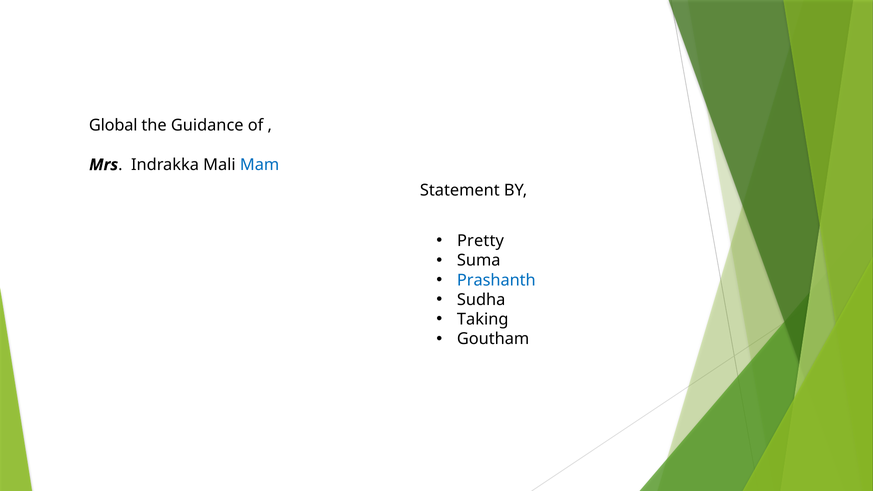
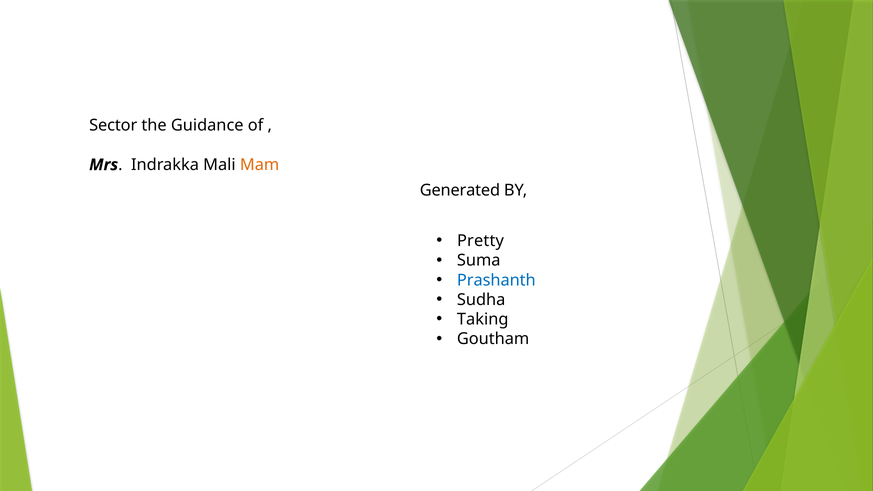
Global: Global -> Sector (113, 126)
Mam colour: blue -> orange (260, 165)
Statement: Statement -> Generated (460, 191)
